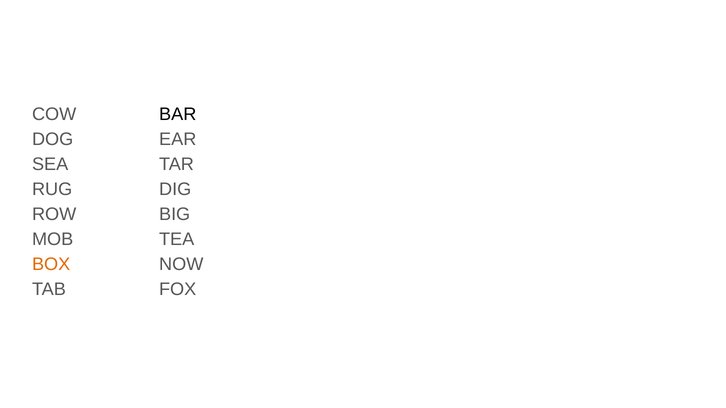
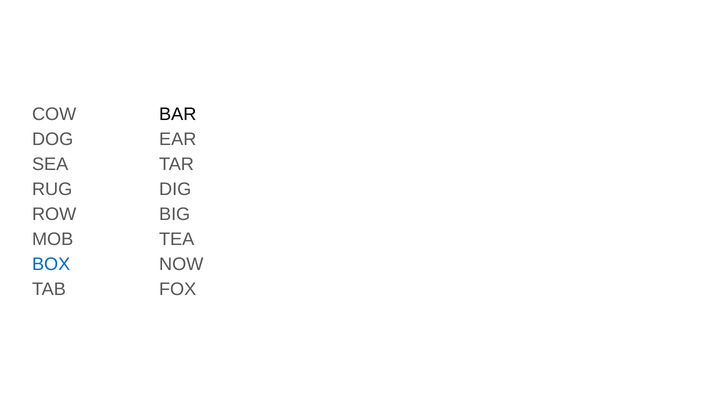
BOX colour: orange -> blue (51, 264)
